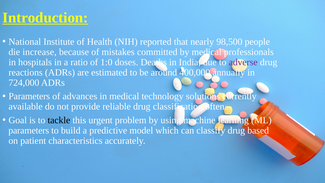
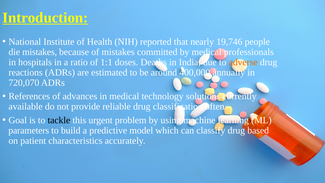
98,500: 98,500 -> 19,746 (229, 42)
die increase: increase -> mistakes (40, 52)
1:0: 1:0 -> 1:1 (106, 62)
adverse colour: purple -> orange (243, 62)
724,000: 724,000 -> 720,070 (24, 83)
Parameters: Parameters -> References (29, 96)
